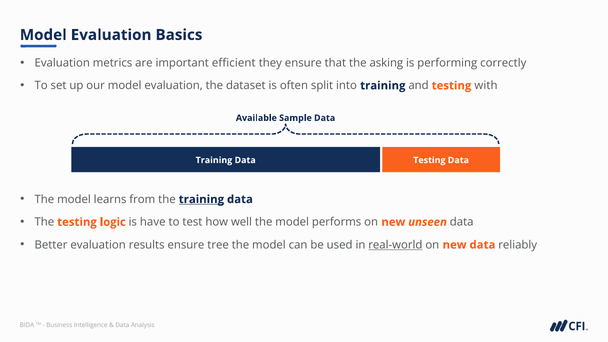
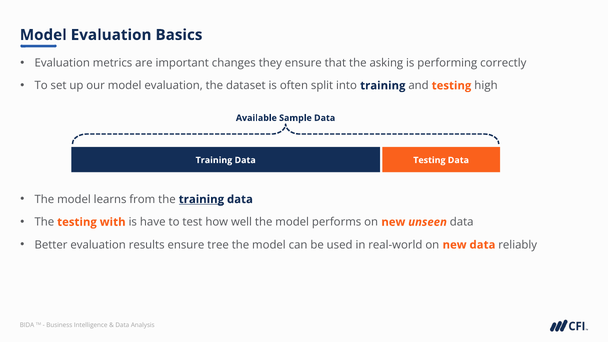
efficient: efficient -> changes (234, 63)
with: with -> high (486, 86)
logic: logic -> with (113, 222)
real-world underline: present -> none (395, 245)
